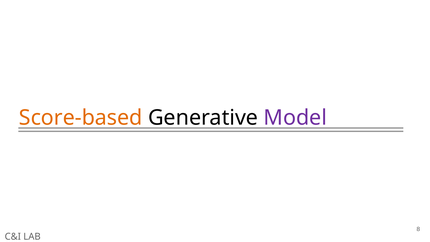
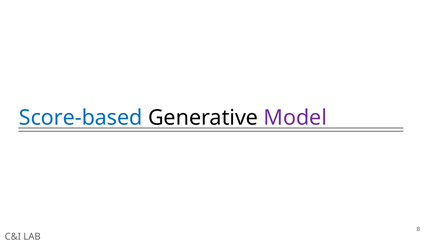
Score-based colour: orange -> blue (81, 118)
